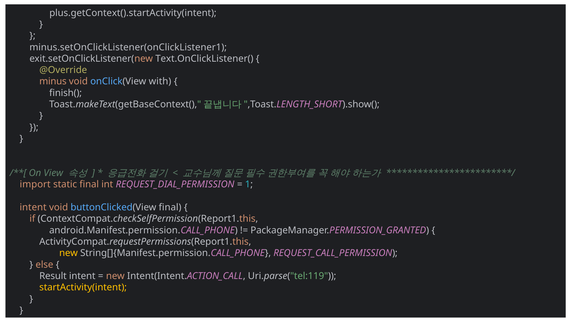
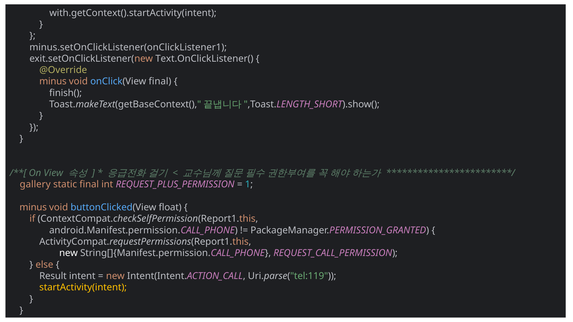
plus.getContext().startActivity(intent: plus.getContext().startActivity(intent -> with.getContext().startActivity(intent (133, 13)
onClick(View with: with -> final (160, 82)
import: import -> gallery (35, 185)
REQUEST_DIAL_PERMISSION: REQUEST_DIAL_PERMISSION -> REQUEST_PLUS_PERMISSION (175, 185)
intent: intent -> minus (33, 208)
buttonClicked(View final: final -> float (170, 208)
new colour: yellow -> white (69, 253)
